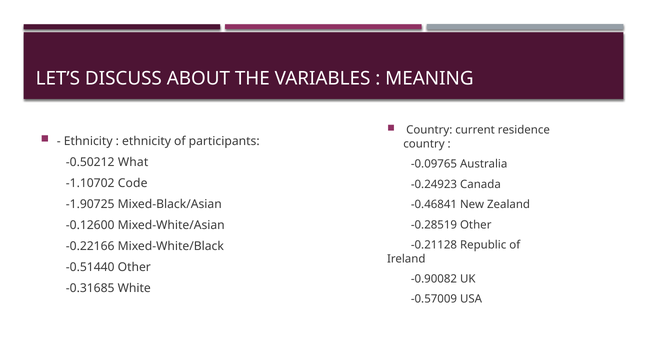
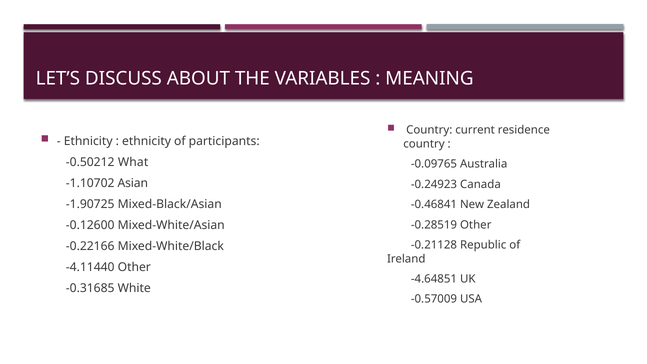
Code: Code -> Asian (133, 183)
-0.51440: -0.51440 -> -4.11440 (90, 267)
-0.90082: -0.90082 -> -4.64851 (434, 279)
